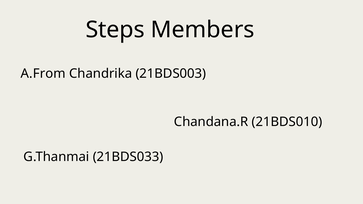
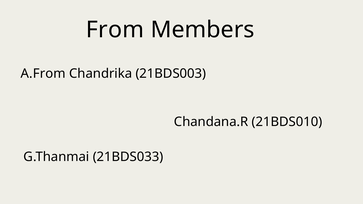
Steps: Steps -> From (115, 30)
